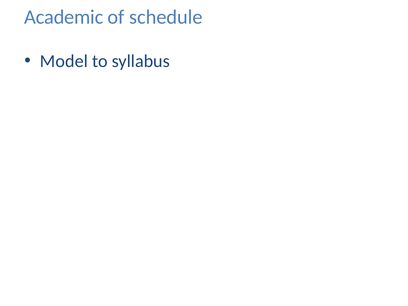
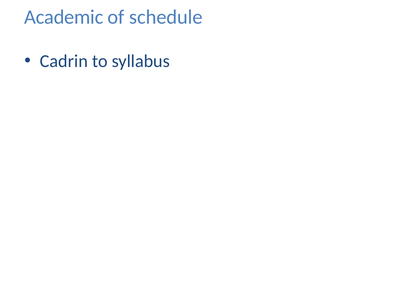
Model: Model -> Cadrin (64, 61)
